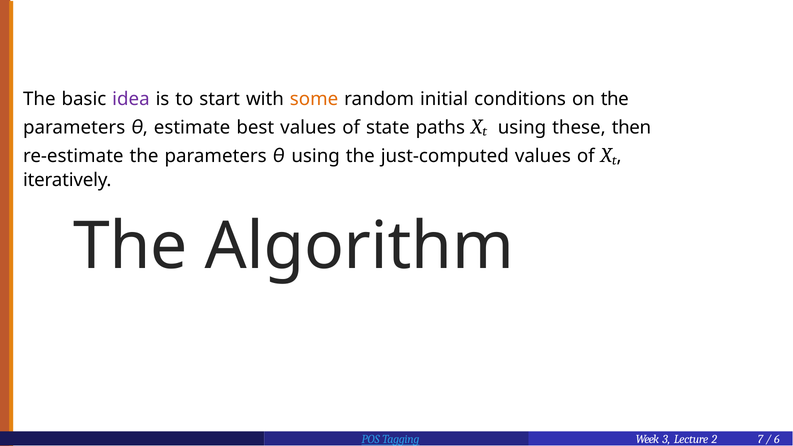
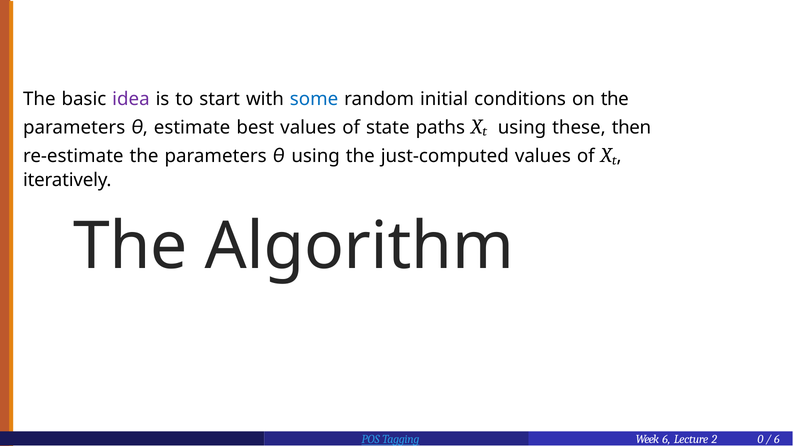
some colour: orange -> blue (314, 99)
Week 3: 3 -> 6 (666, 440)
7: 7 -> 0 (760, 440)
